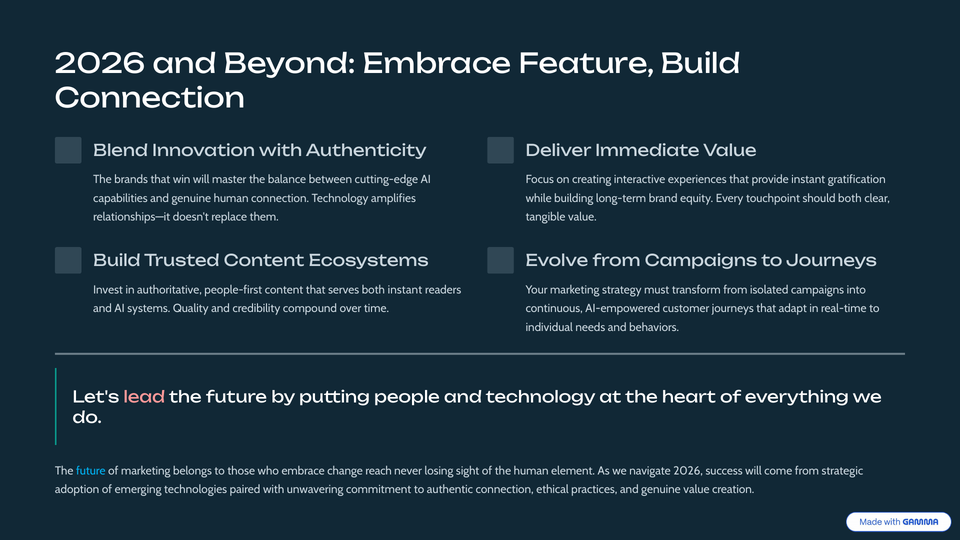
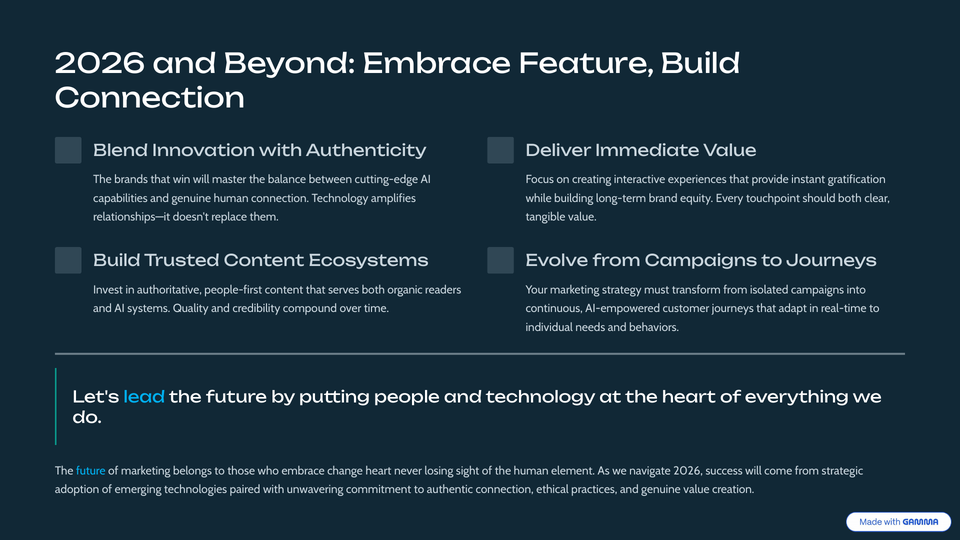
both instant: instant -> organic (405, 290)
lead colour: pink -> light blue (144, 397)
change reach: reach -> heart (378, 471)
